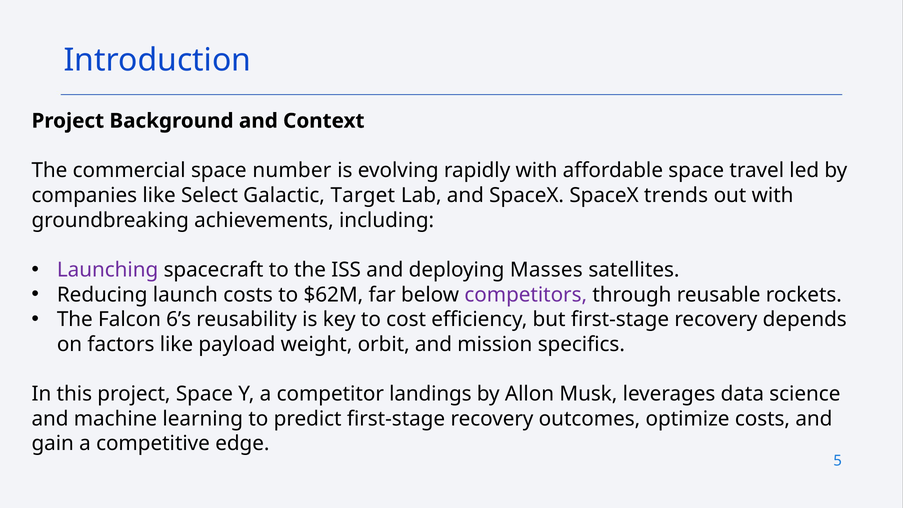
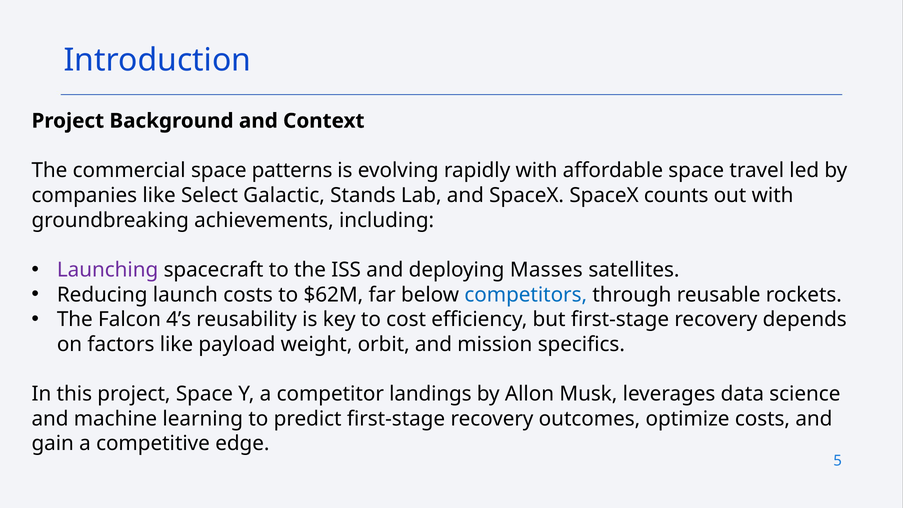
number: number -> patterns (292, 171)
Target: Target -> Stands (363, 195)
trends: trends -> counts (676, 195)
competitors colour: purple -> blue (526, 295)
6’s: 6’s -> 4’s (179, 319)
